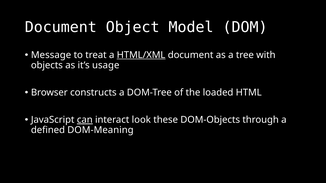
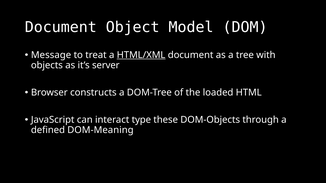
usage: usage -> server (106, 65)
can underline: present -> none (85, 120)
look: look -> type (141, 120)
